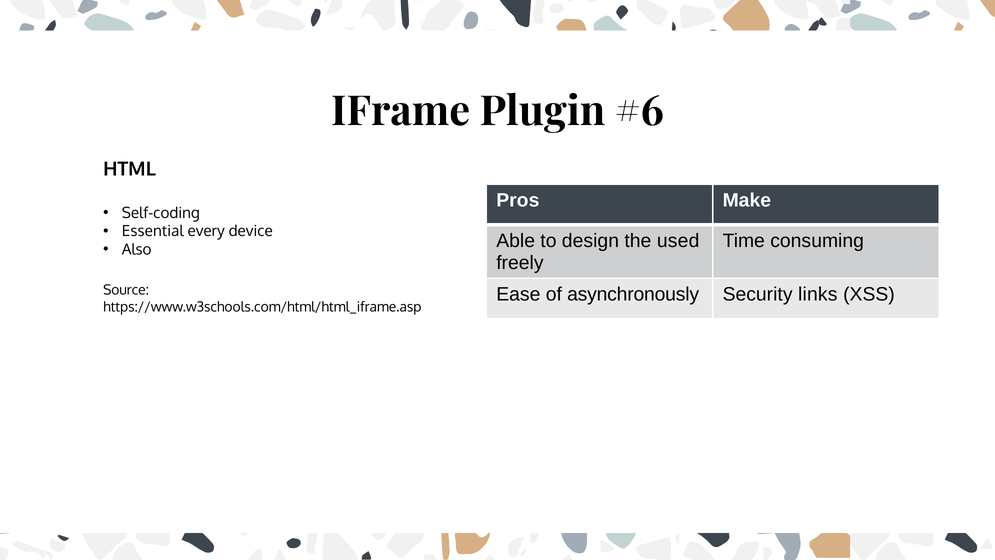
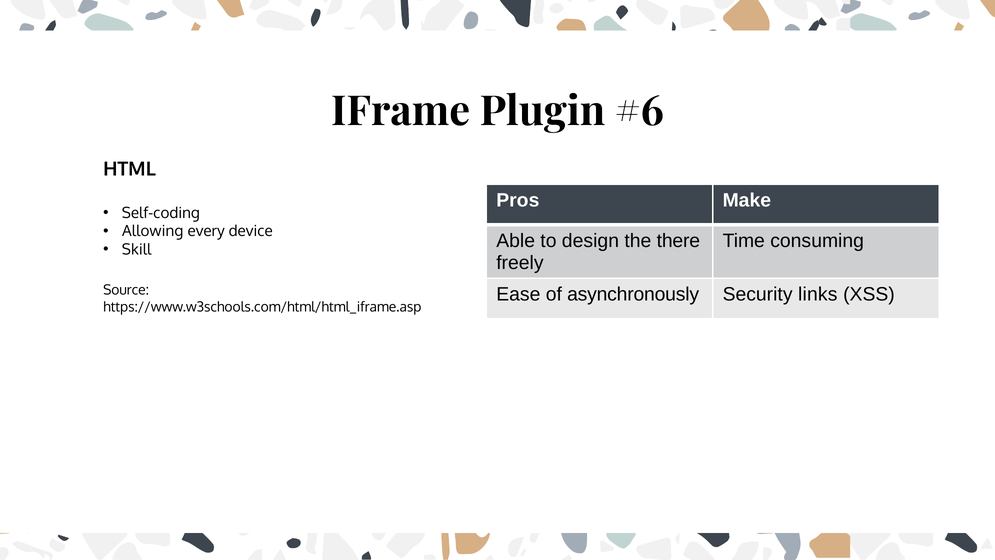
Essential: Essential -> Allowing (153, 231)
used: used -> there (678, 241)
Also: Also -> Skill (137, 250)
